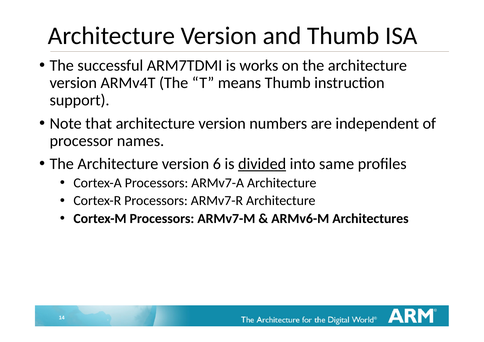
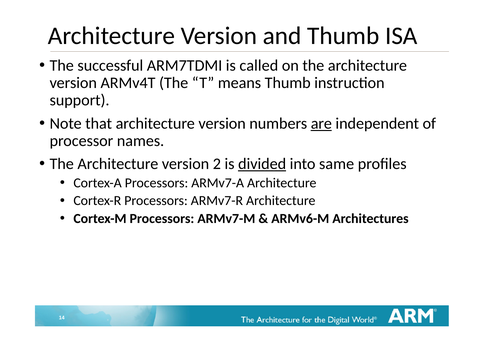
works: works -> called (259, 66)
are underline: none -> present (321, 123)
6: 6 -> 2 (217, 164)
